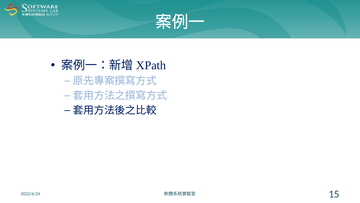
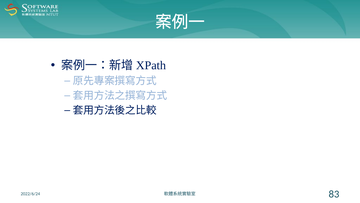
15: 15 -> 83 (334, 194)
